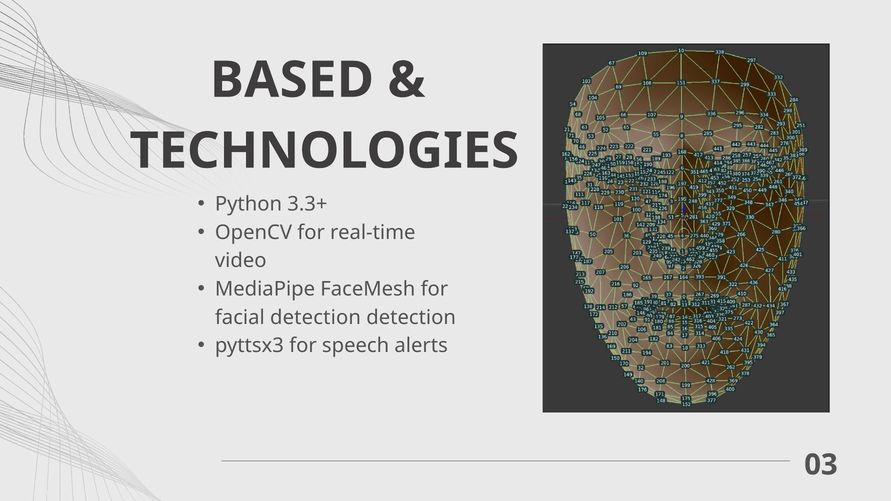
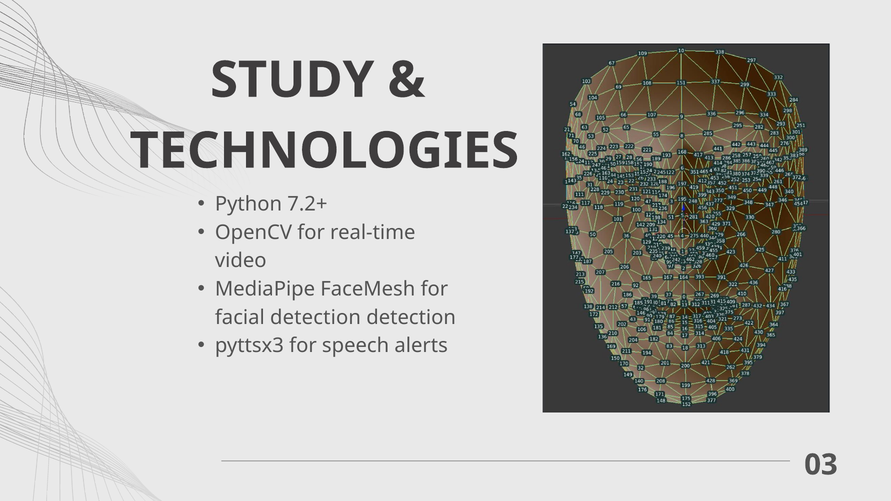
BASED: BASED -> STUDY (292, 80)
3.3+: 3.3+ -> 7.2+ (307, 204)
